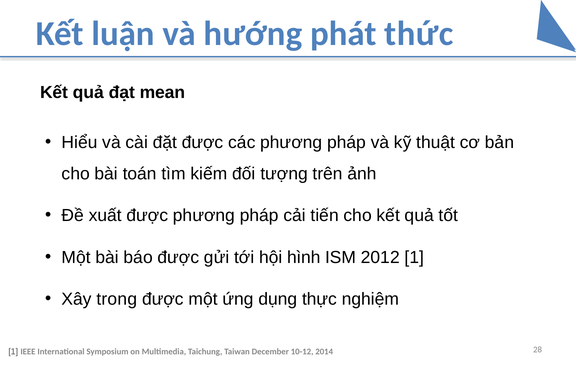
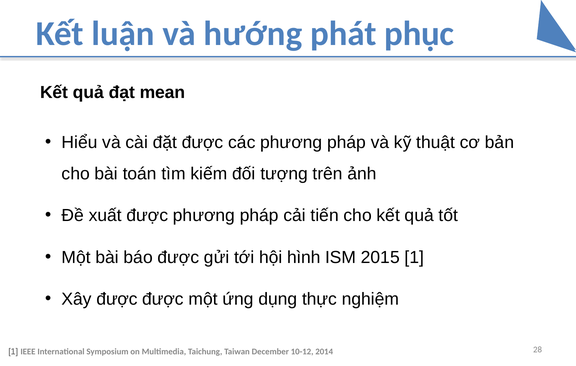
thức: thức -> phục (419, 34)
2012: 2012 -> 2015 (380, 258)
Xây trong: trong -> được (117, 300)
